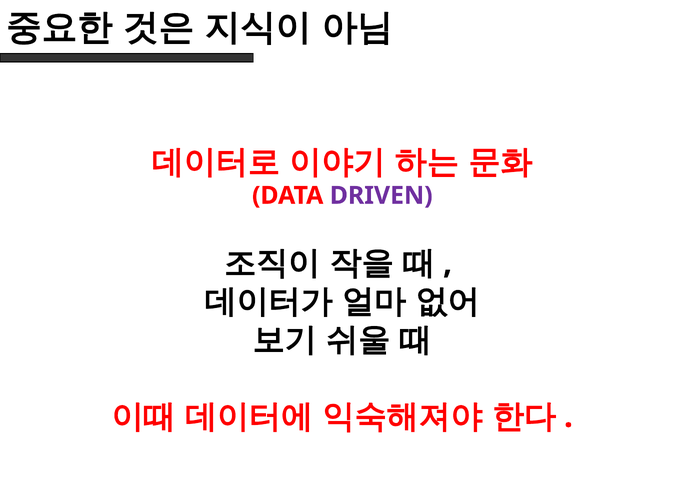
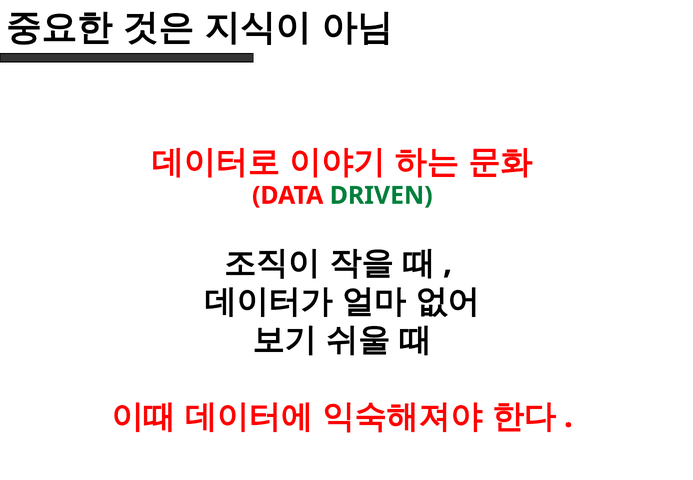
DRIVEN colour: purple -> green (381, 195)
